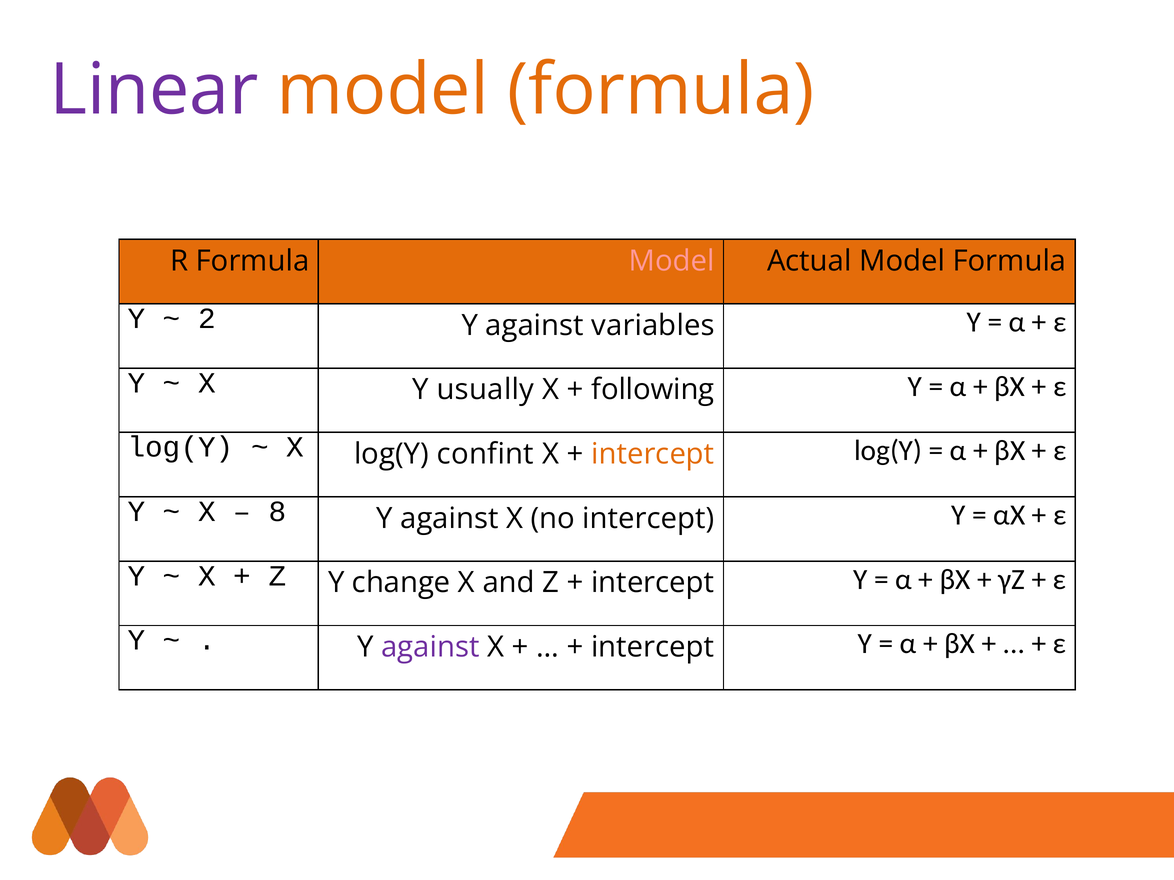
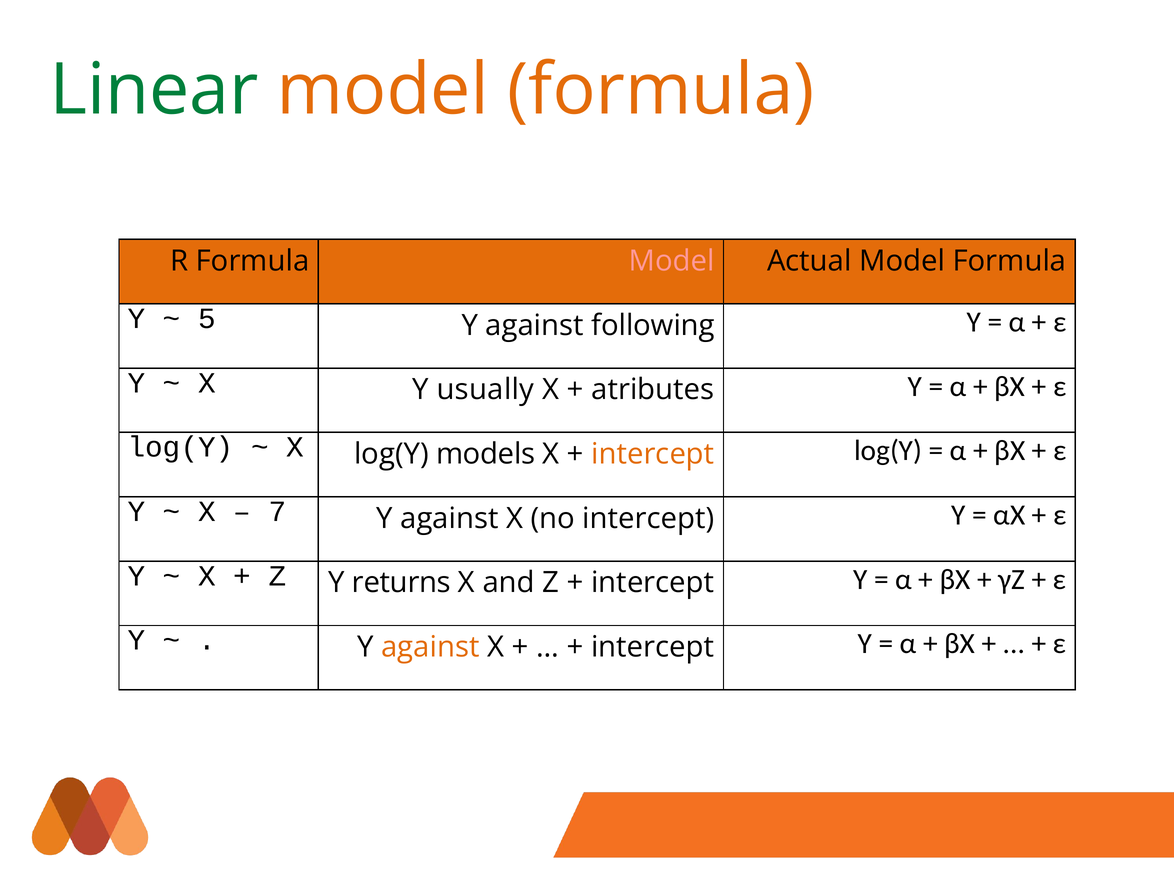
Linear colour: purple -> green (154, 90)
2: 2 -> 5 (207, 319)
variables: variables -> following (653, 326)
following: following -> atributes (653, 390)
confint: confint -> models (486, 454)
8: 8 -> 7 (277, 512)
change: change -> returns (401, 583)
against colour: purple -> orange (430, 647)
